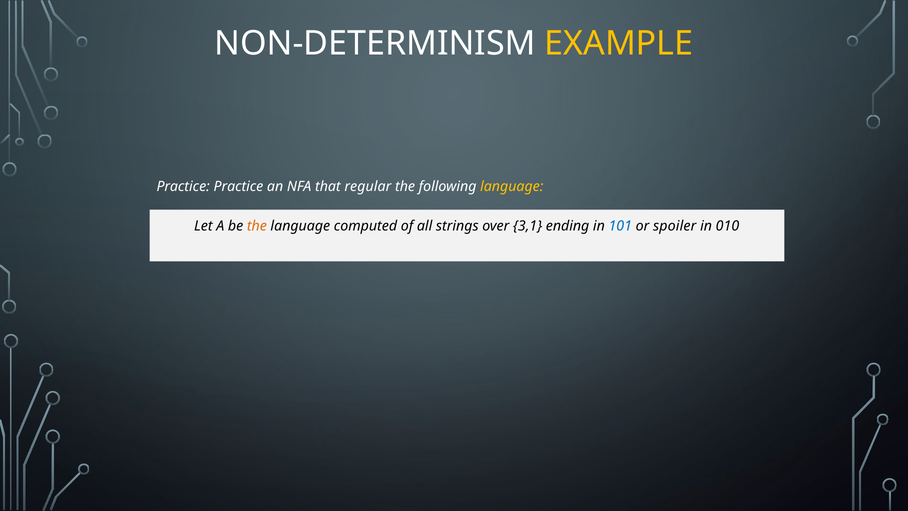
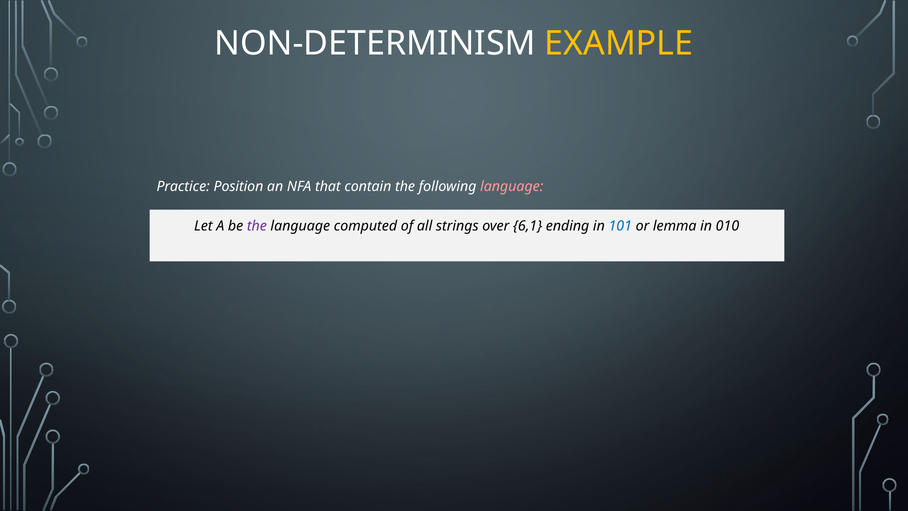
Practice Practice: Practice -> Position (238, 186)
regular: regular -> contain (368, 186)
language colour: yellow -> pink (512, 186)
the colour: orange -> purple (257, 226)
3,1: 3,1 -> 6,1 (528, 226)
spoiler: spoiler -> lemma (675, 226)
